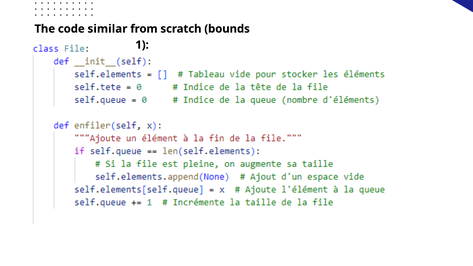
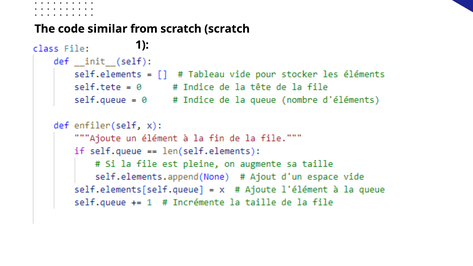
scratch bounds: bounds -> scratch (227, 29)
